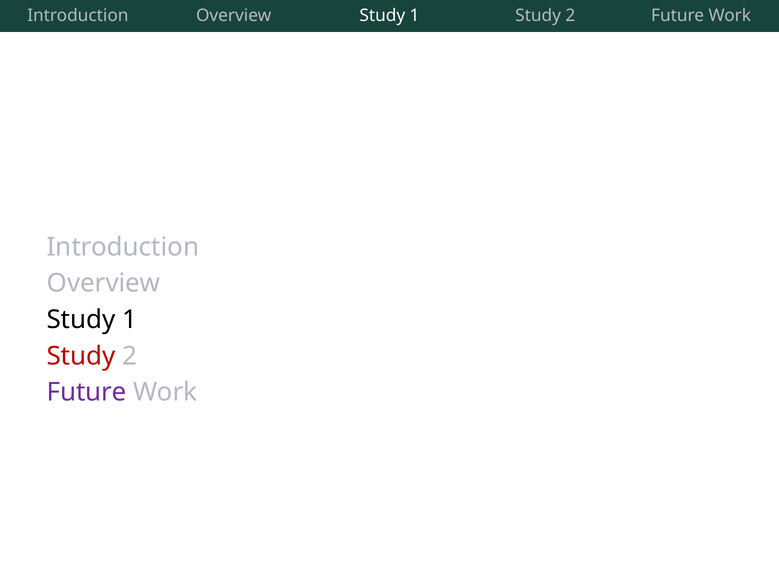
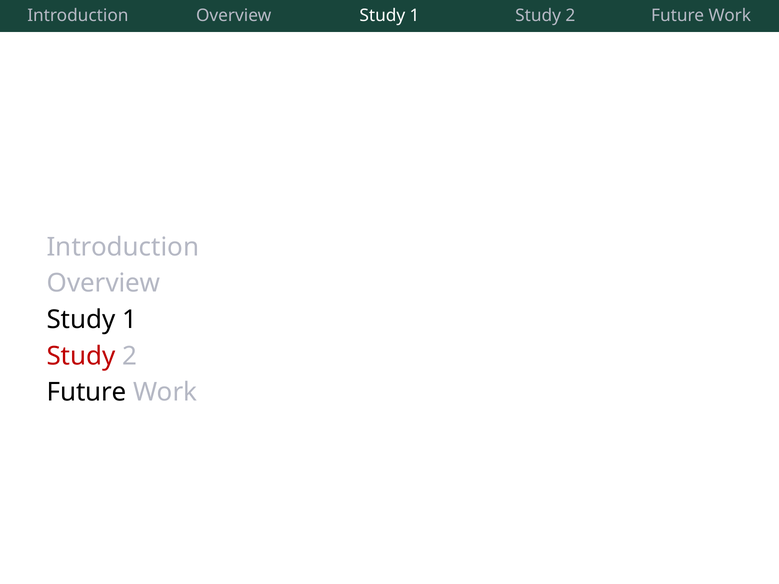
Future colour: purple -> black (87, 392)
